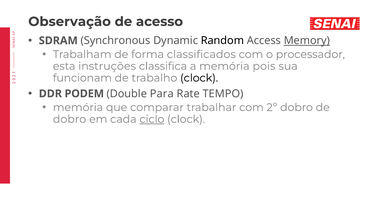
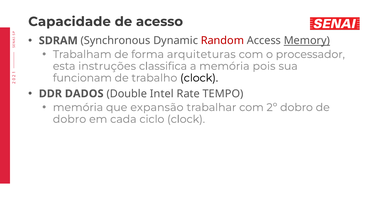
Observação: Observação -> Capacidade (70, 22)
Random colour: black -> red (222, 41)
classificados: classificados -> arquiteturas (201, 54)
PODEM: PODEM -> DADOS (84, 94)
Para: Para -> Intel (162, 94)
comparar: comparar -> expansão (157, 107)
ciclo underline: present -> none (152, 119)
